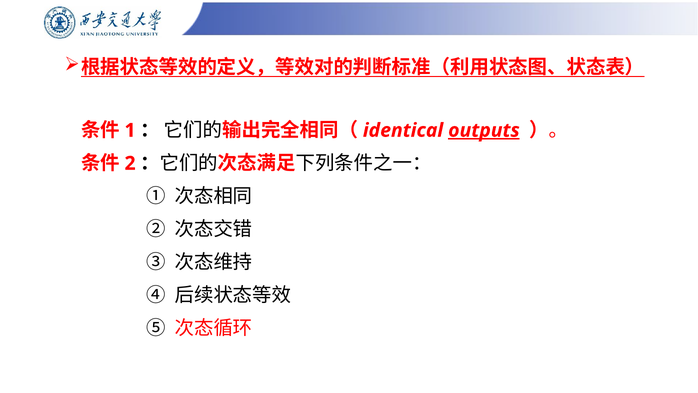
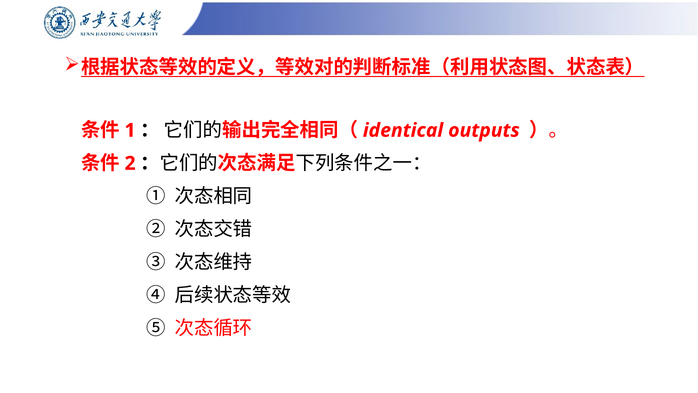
outputs underline: present -> none (484, 130)
